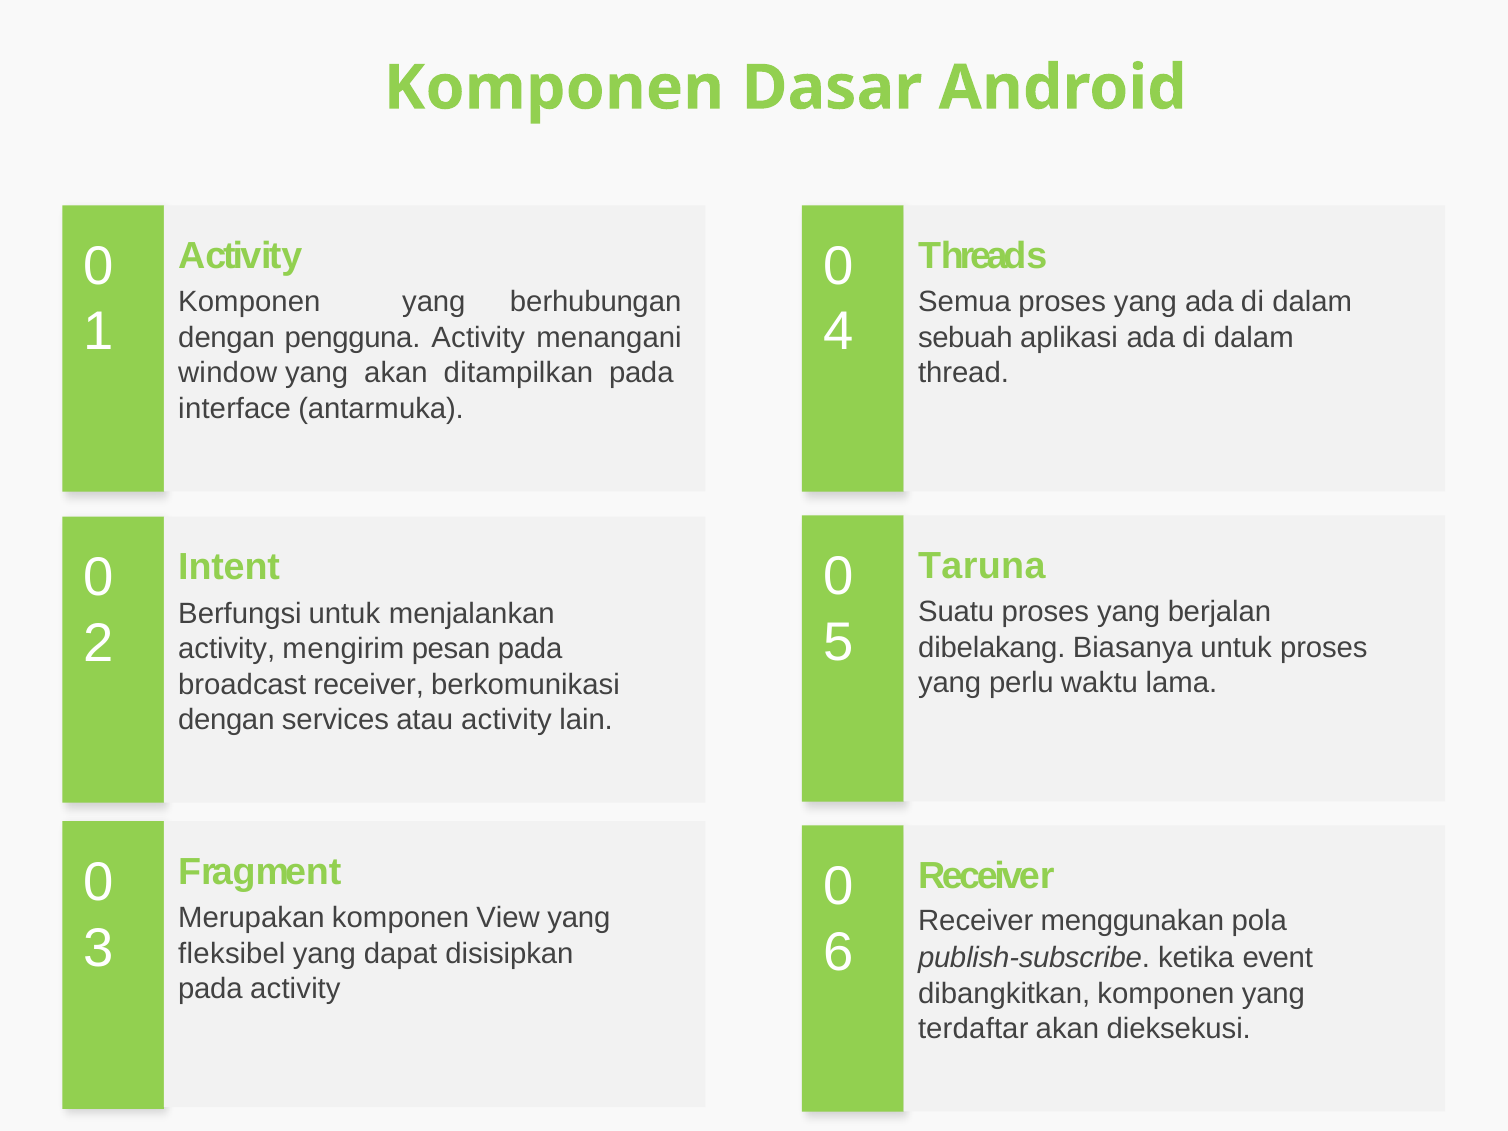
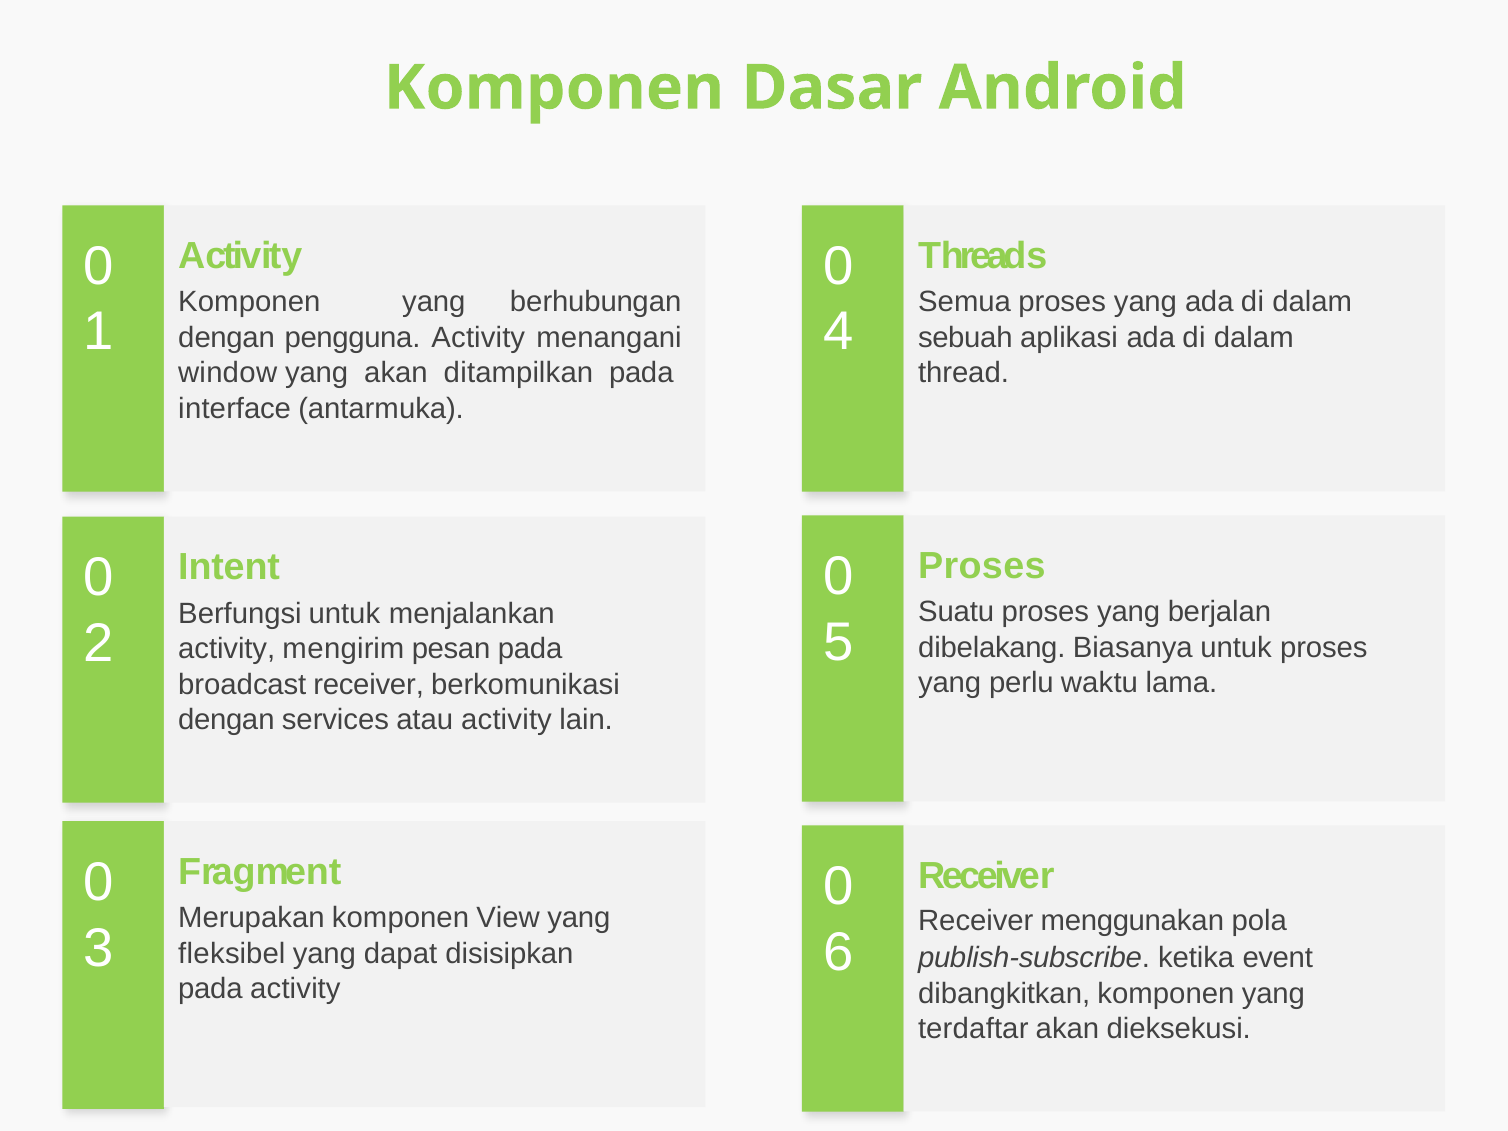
Taruna: Taruna -> Proses (982, 566)
